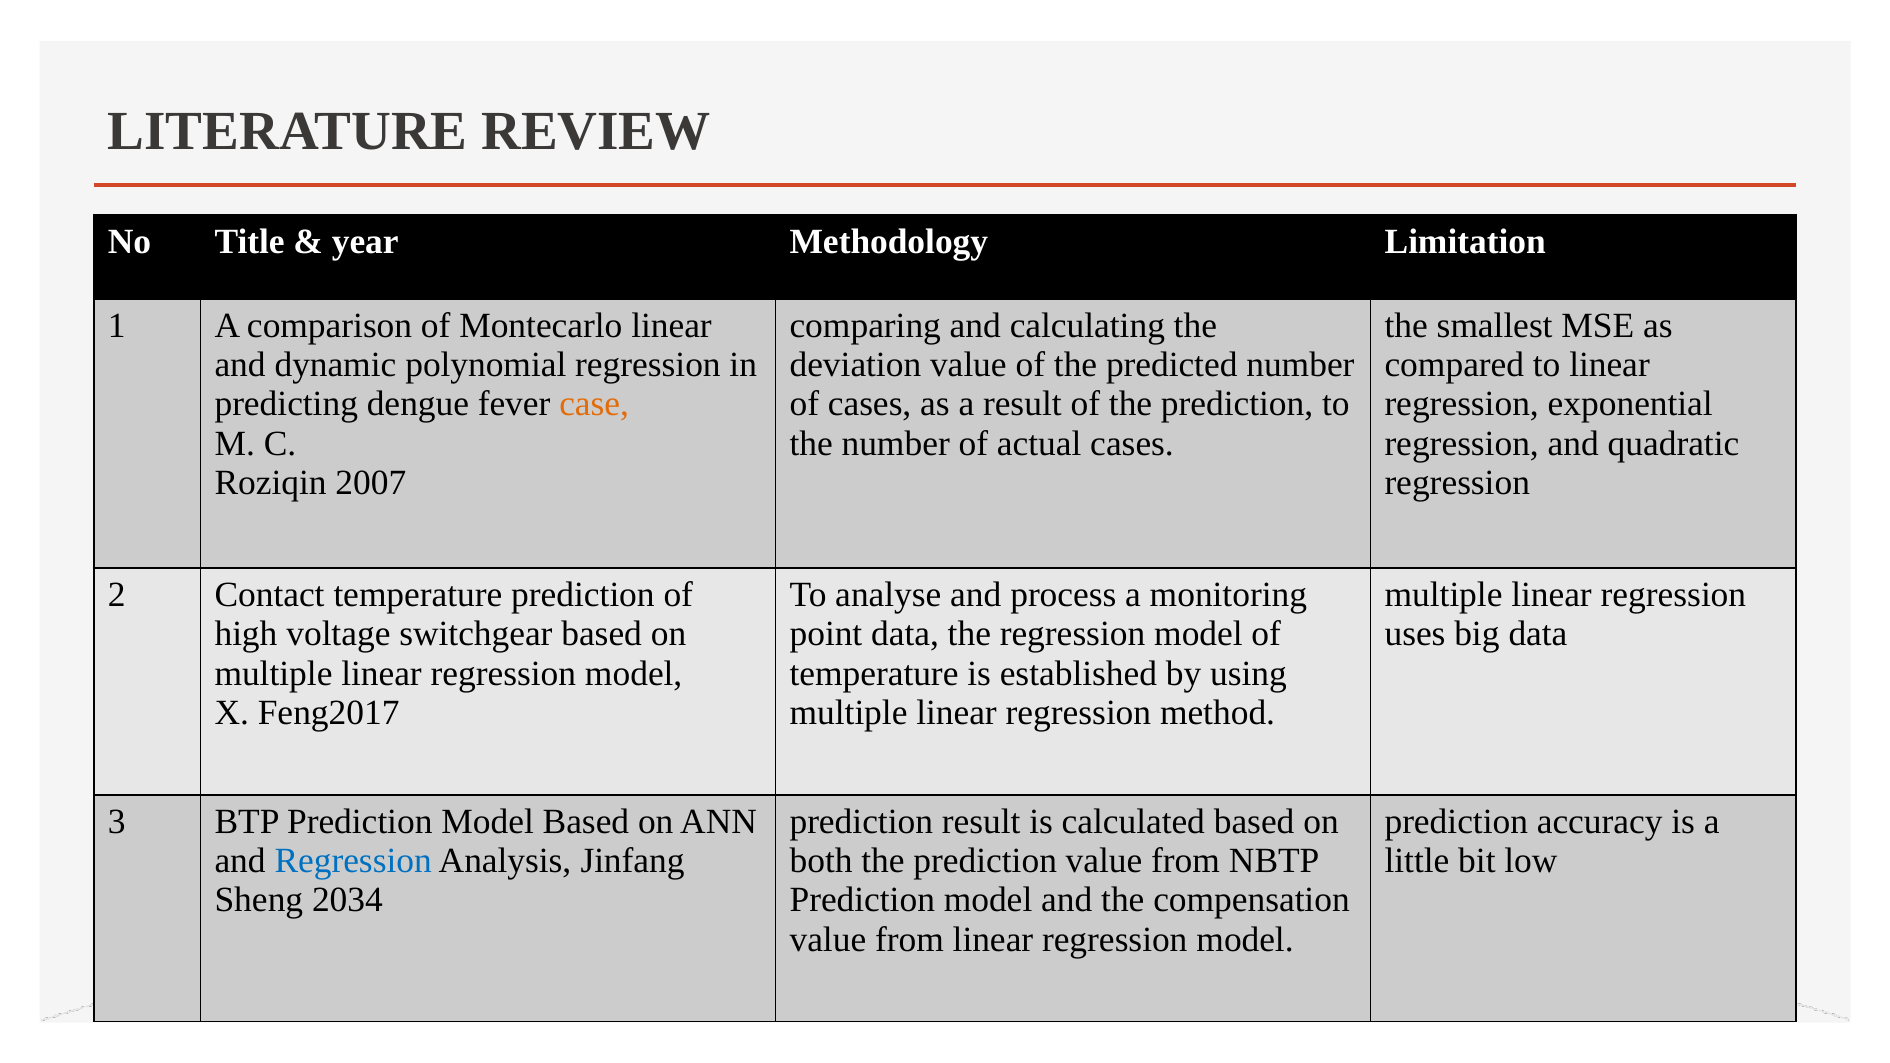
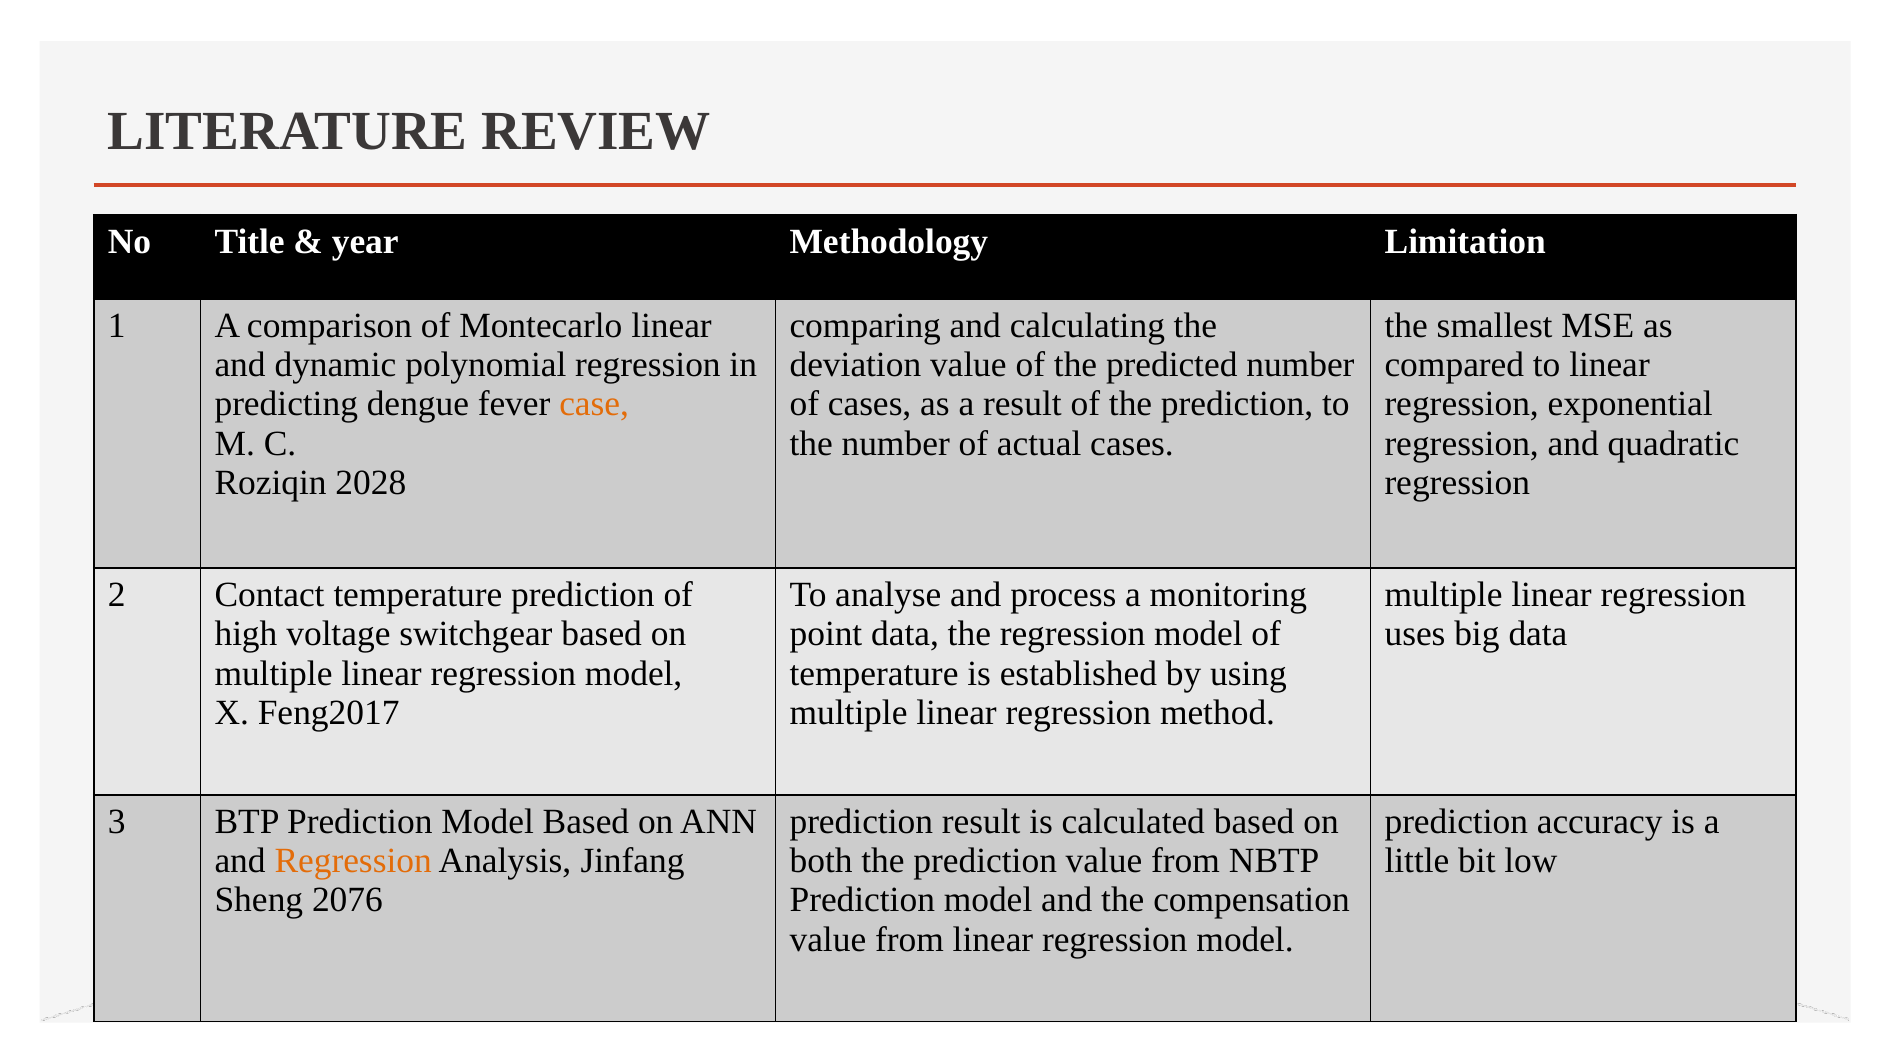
2007: 2007 -> 2028 (371, 483)
Regression colour: blue -> orange (353, 861)
2034: 2034 -> 2076 (347, 900)
